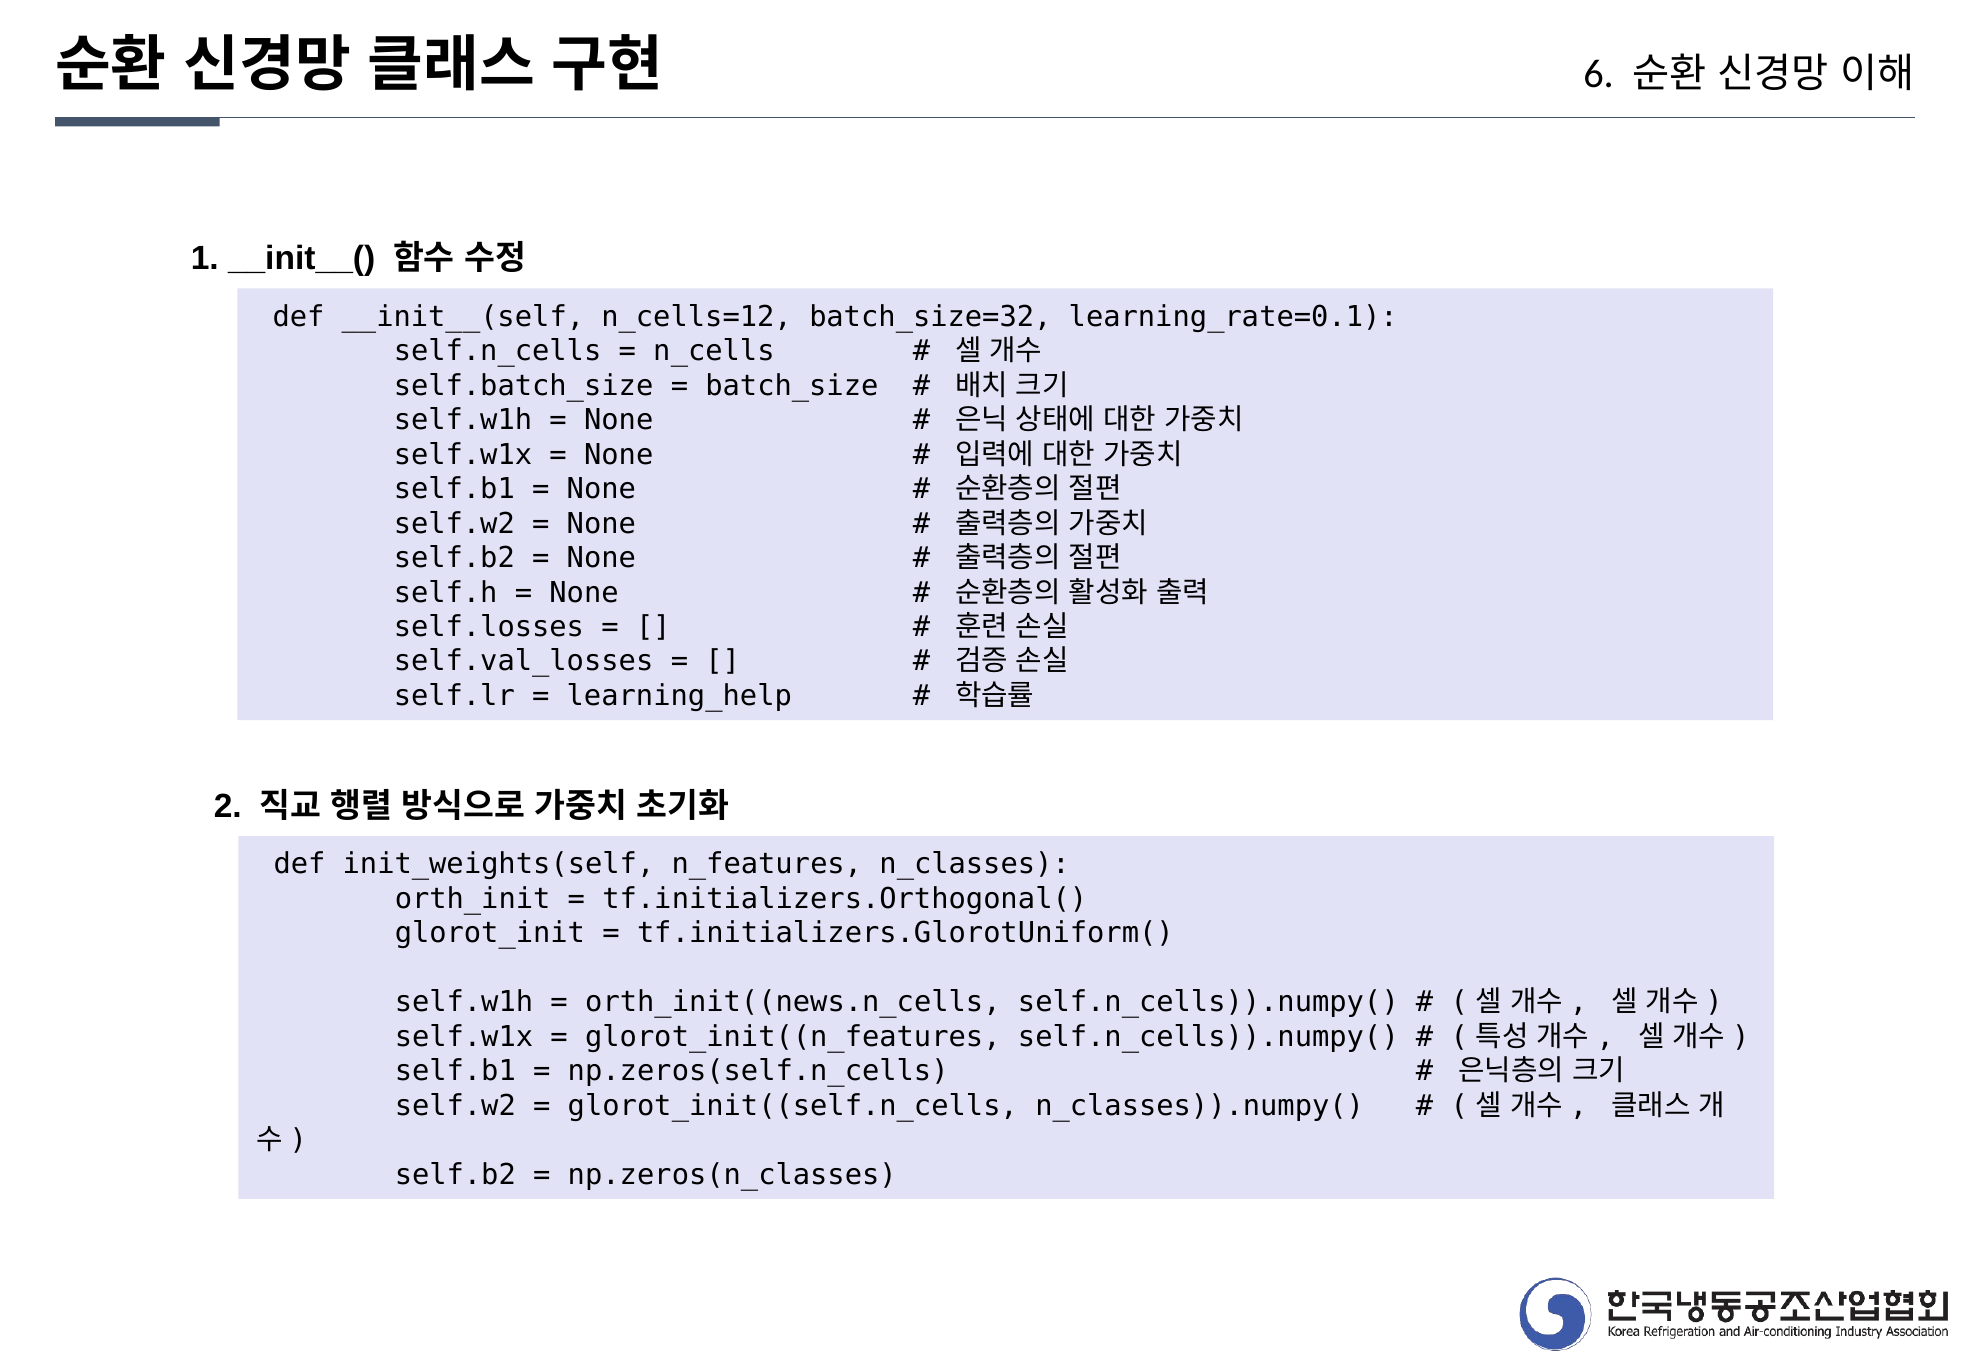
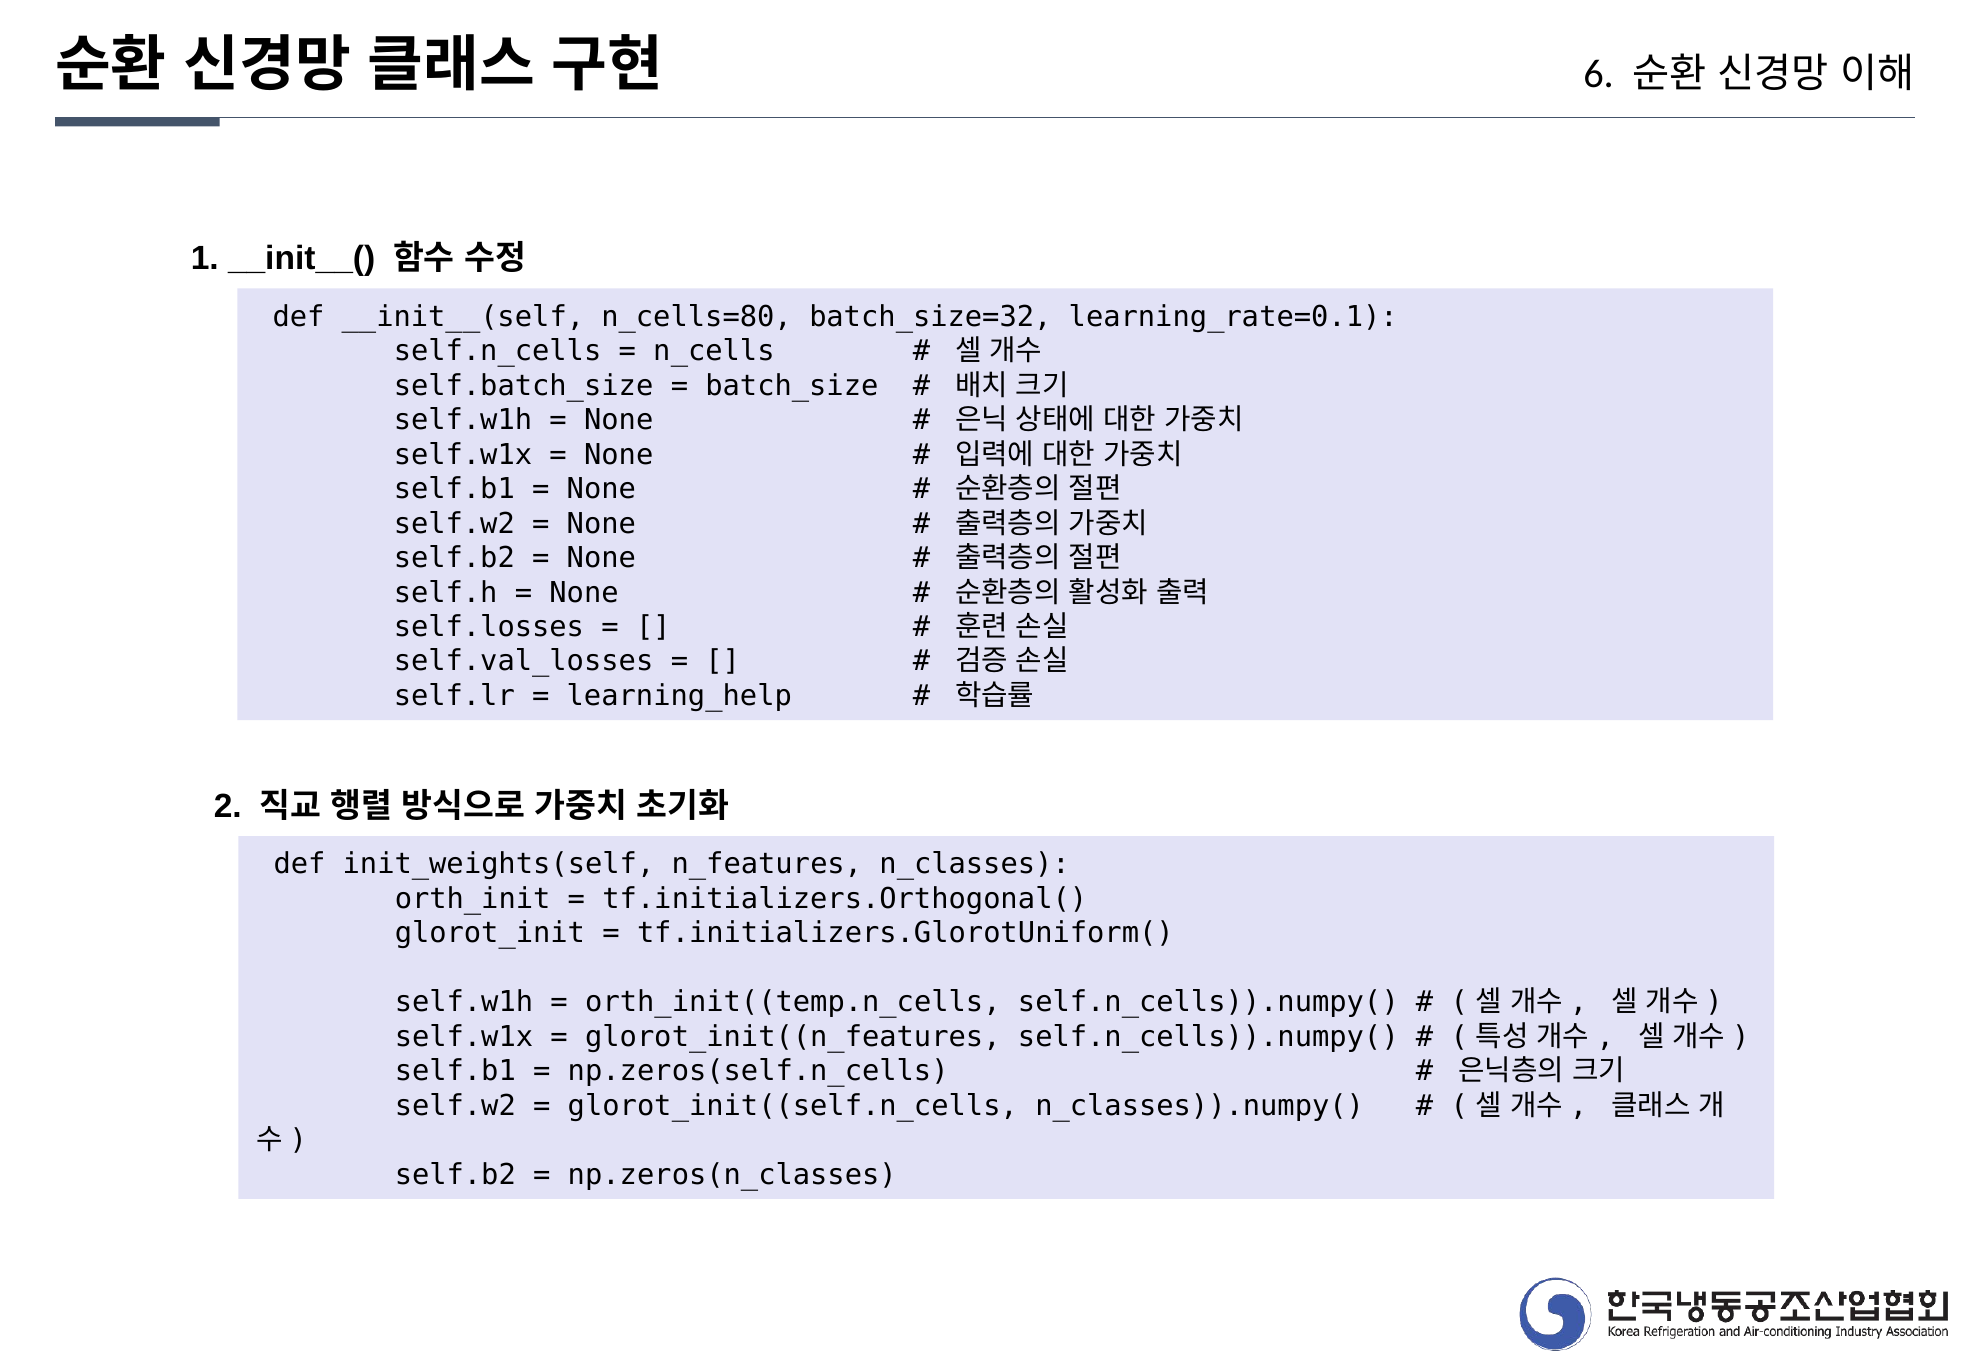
n_cells=12: n_cells=12 -> n_cells=80 (697, 317)
orth_init((news.n_cells: orth_init((news.n_cells -> orth_init((temp.n_cells (793, 1002)
